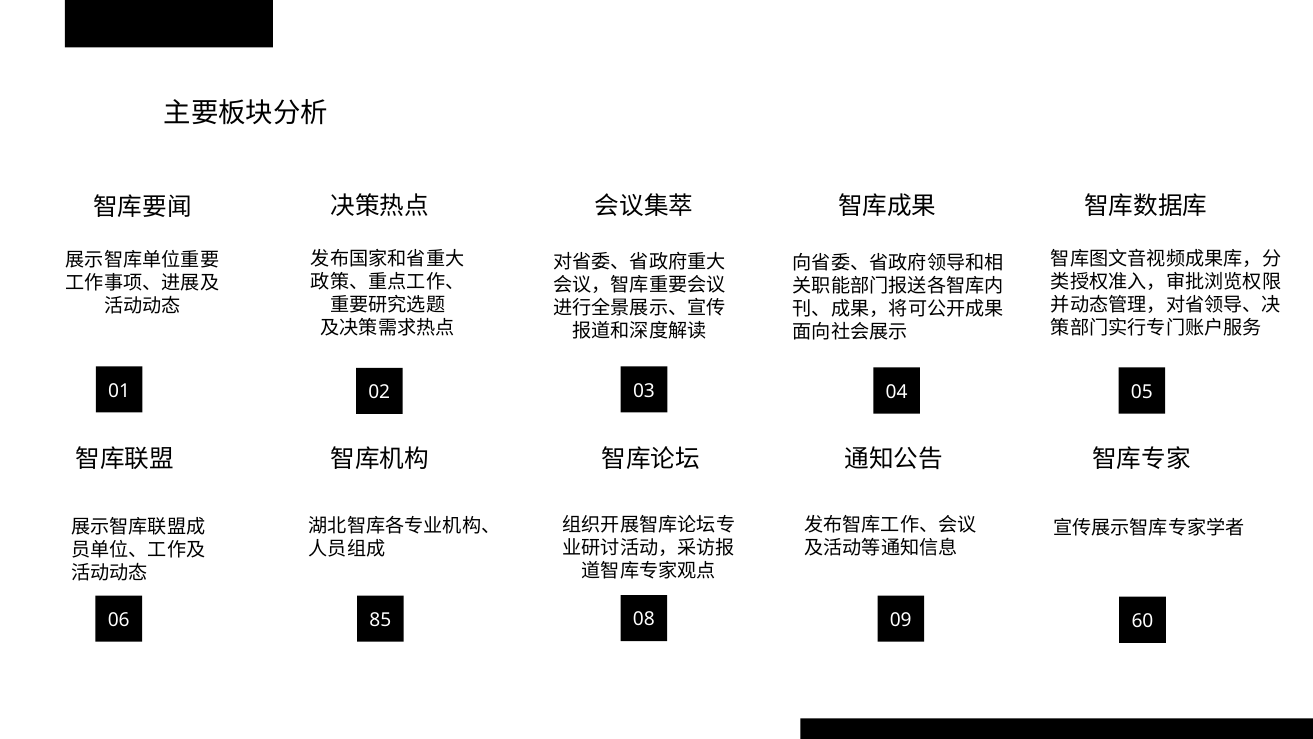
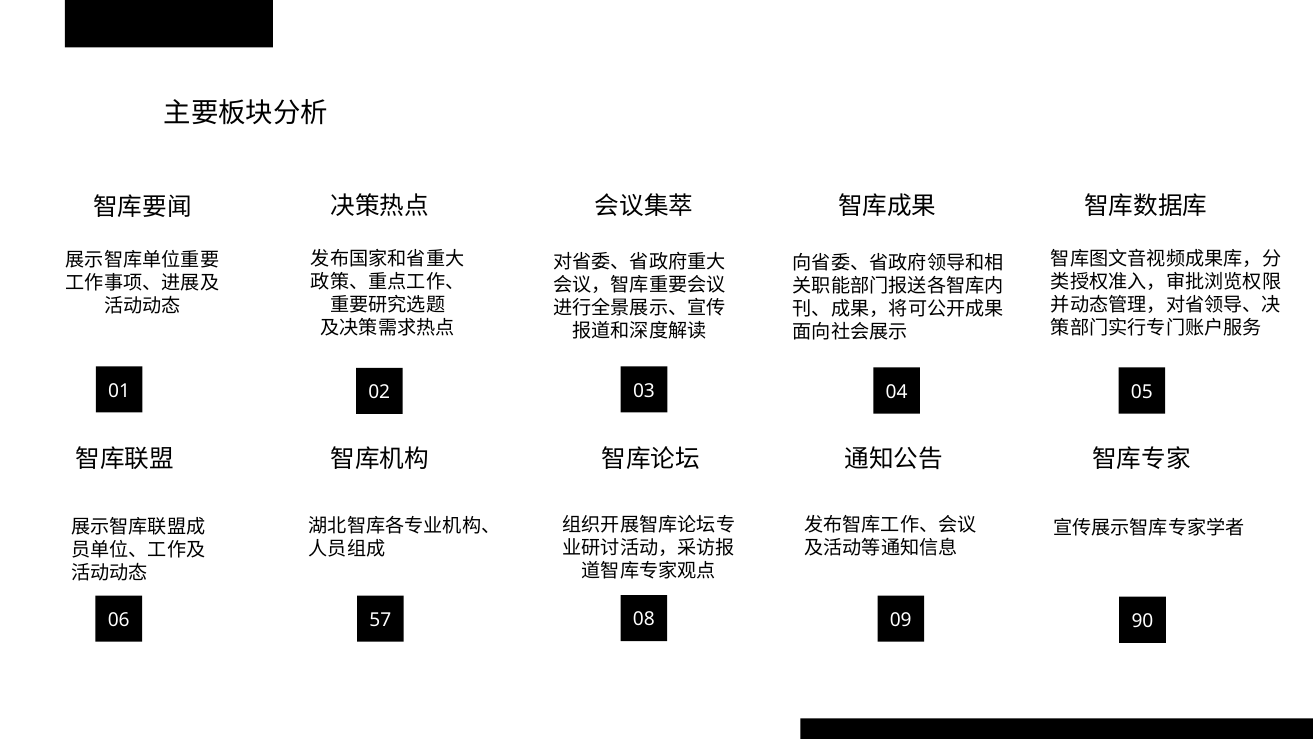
85: 85 -> 57 (380, 620)
60: 60 -> 90 (1142, 621)
